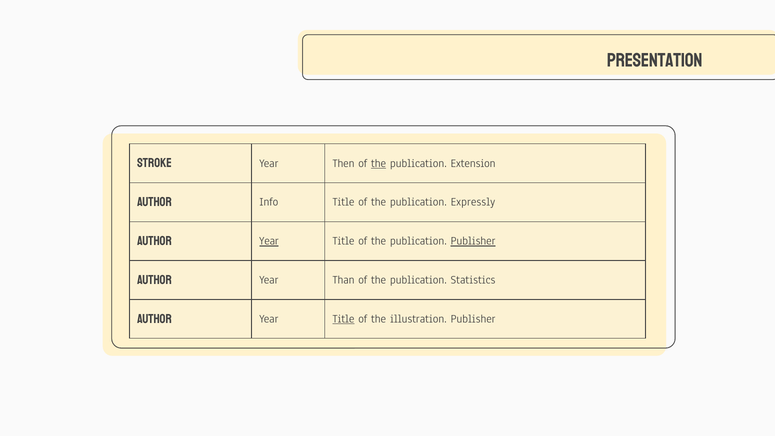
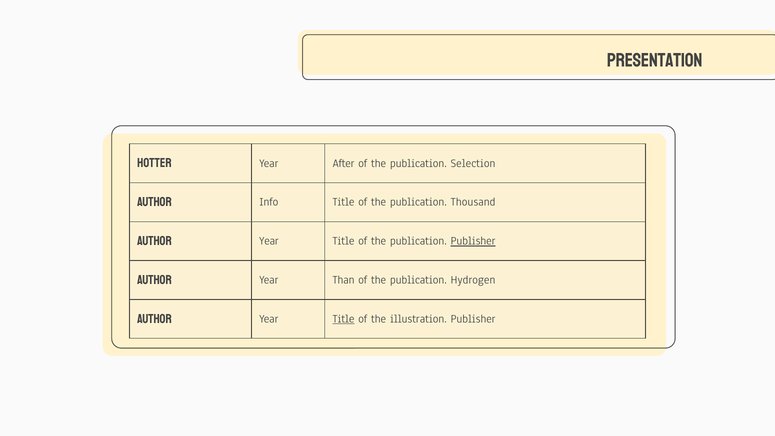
STROKE: STROKE -> HOTTER (154, 163)
Then: Then -> After (344, 163)
the underline: present -> none (379, 163)
Extension: Extension -> Selection (473, 163)
Expressly: Expressly -> Thousand (473, 202)
Year underline: present -> none (269, 241)
Statistics: Statistics -> Hydrogen (473, 280)
